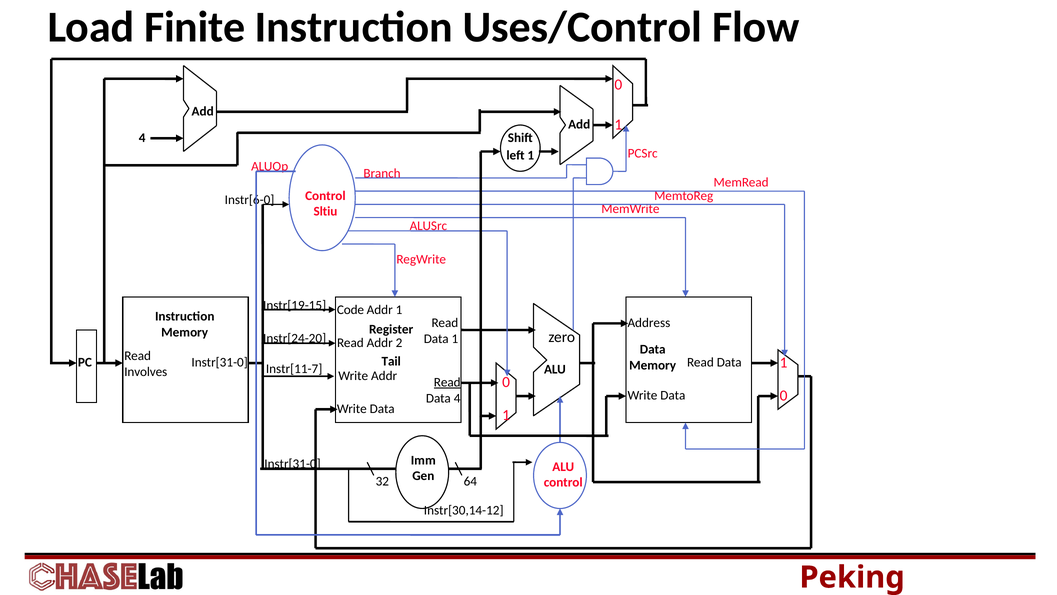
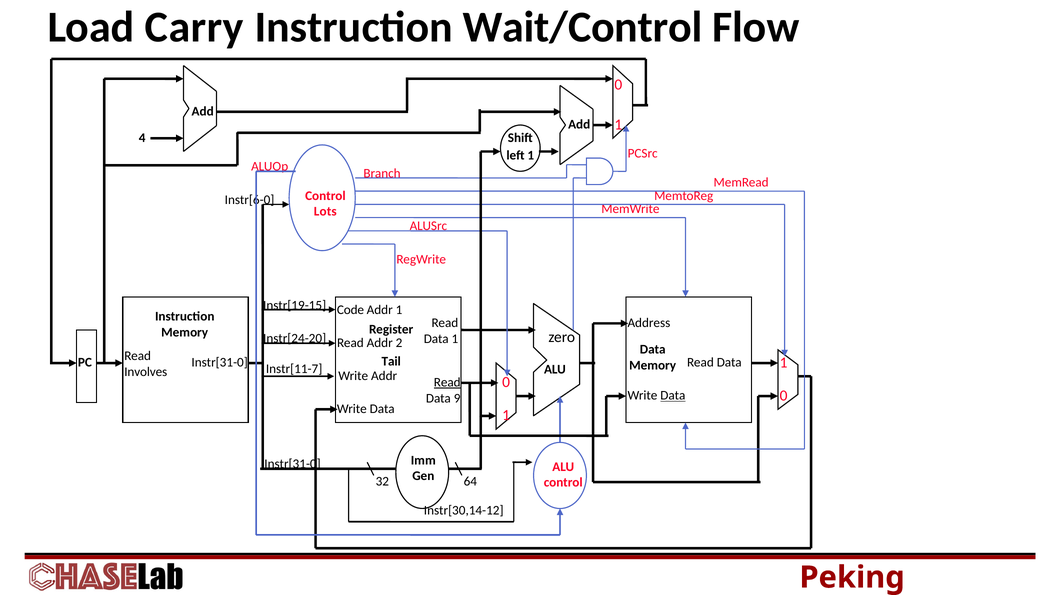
Finite: Finite -> Carry (194, 27)
Uses/Control: Uses/Control -> Wait/Control (583, 27)
Sltiu: Sltiu -> Lots (325, 211)
Data underline: none -> present (673, 395)
Data 4: 4 -> 9 (457, 398)
